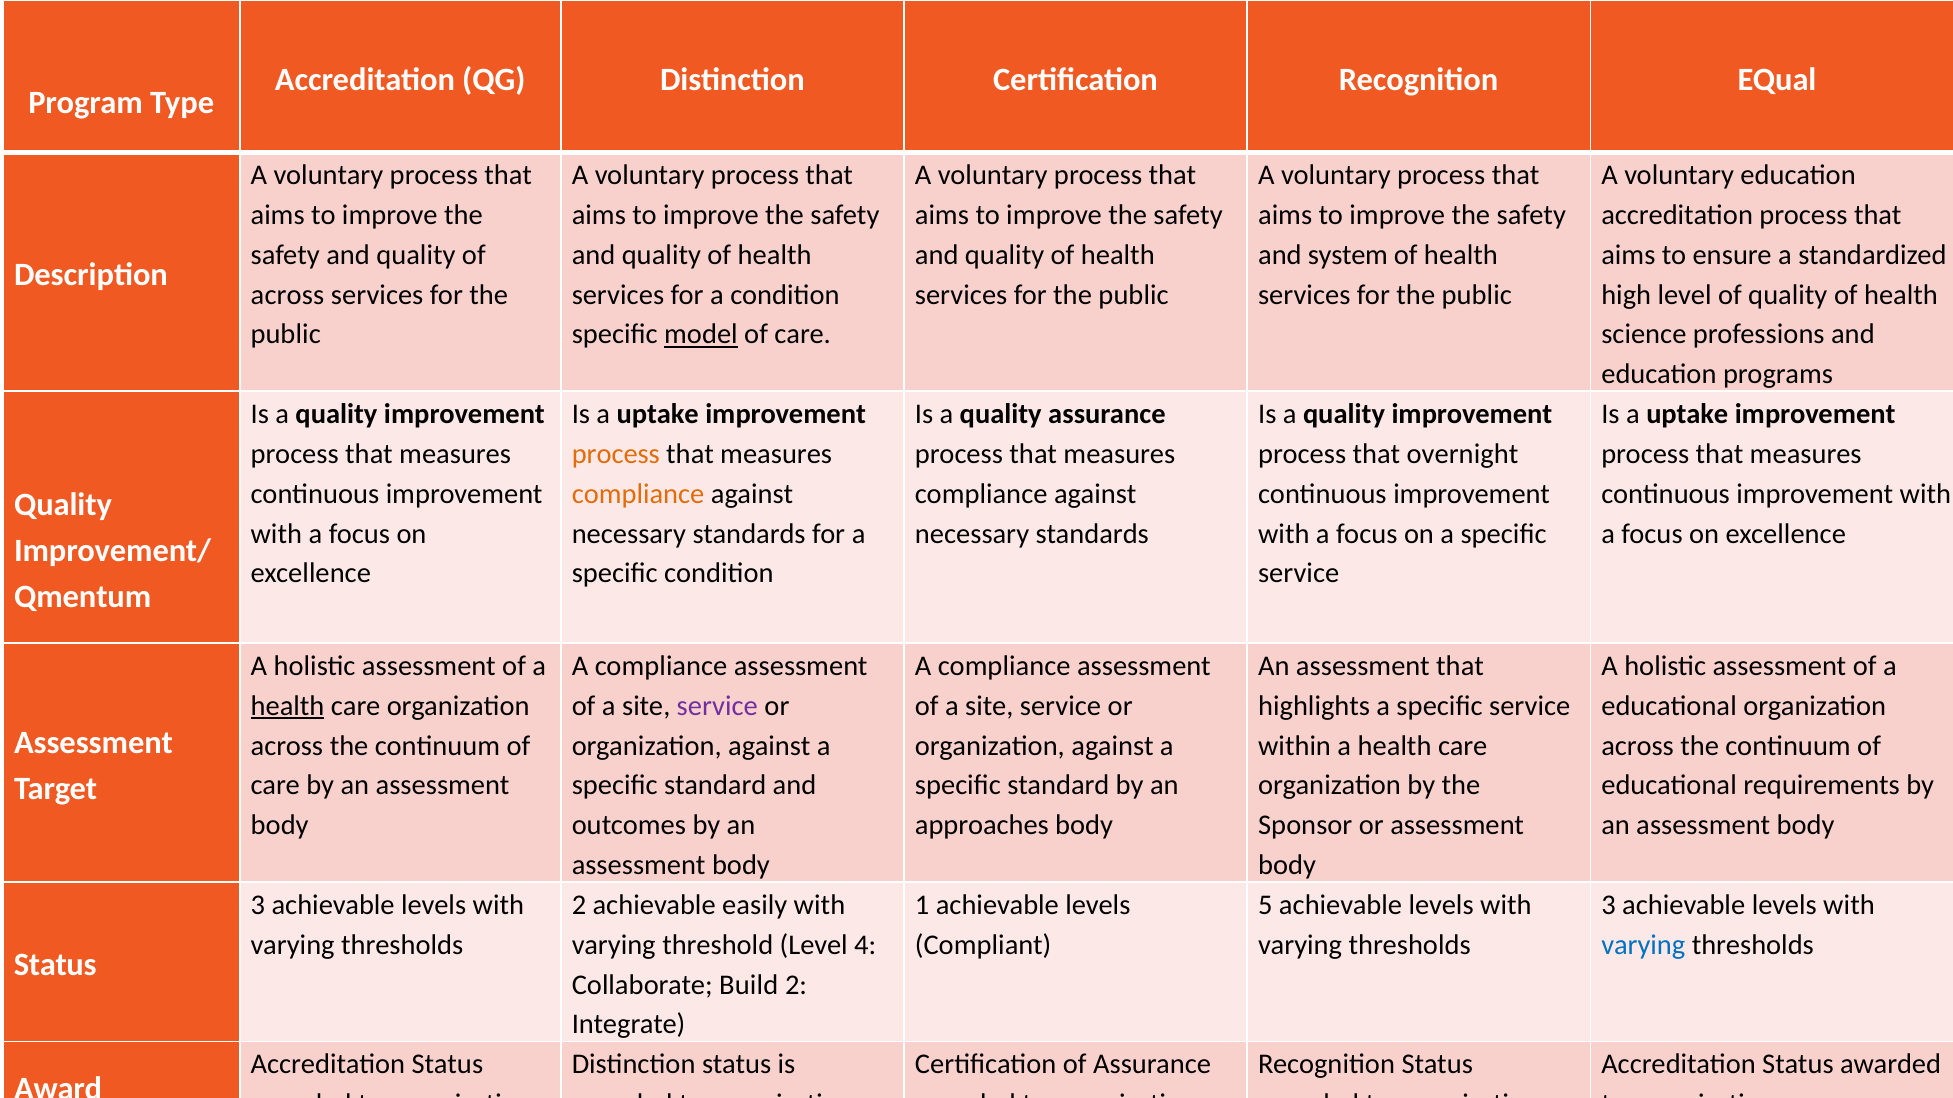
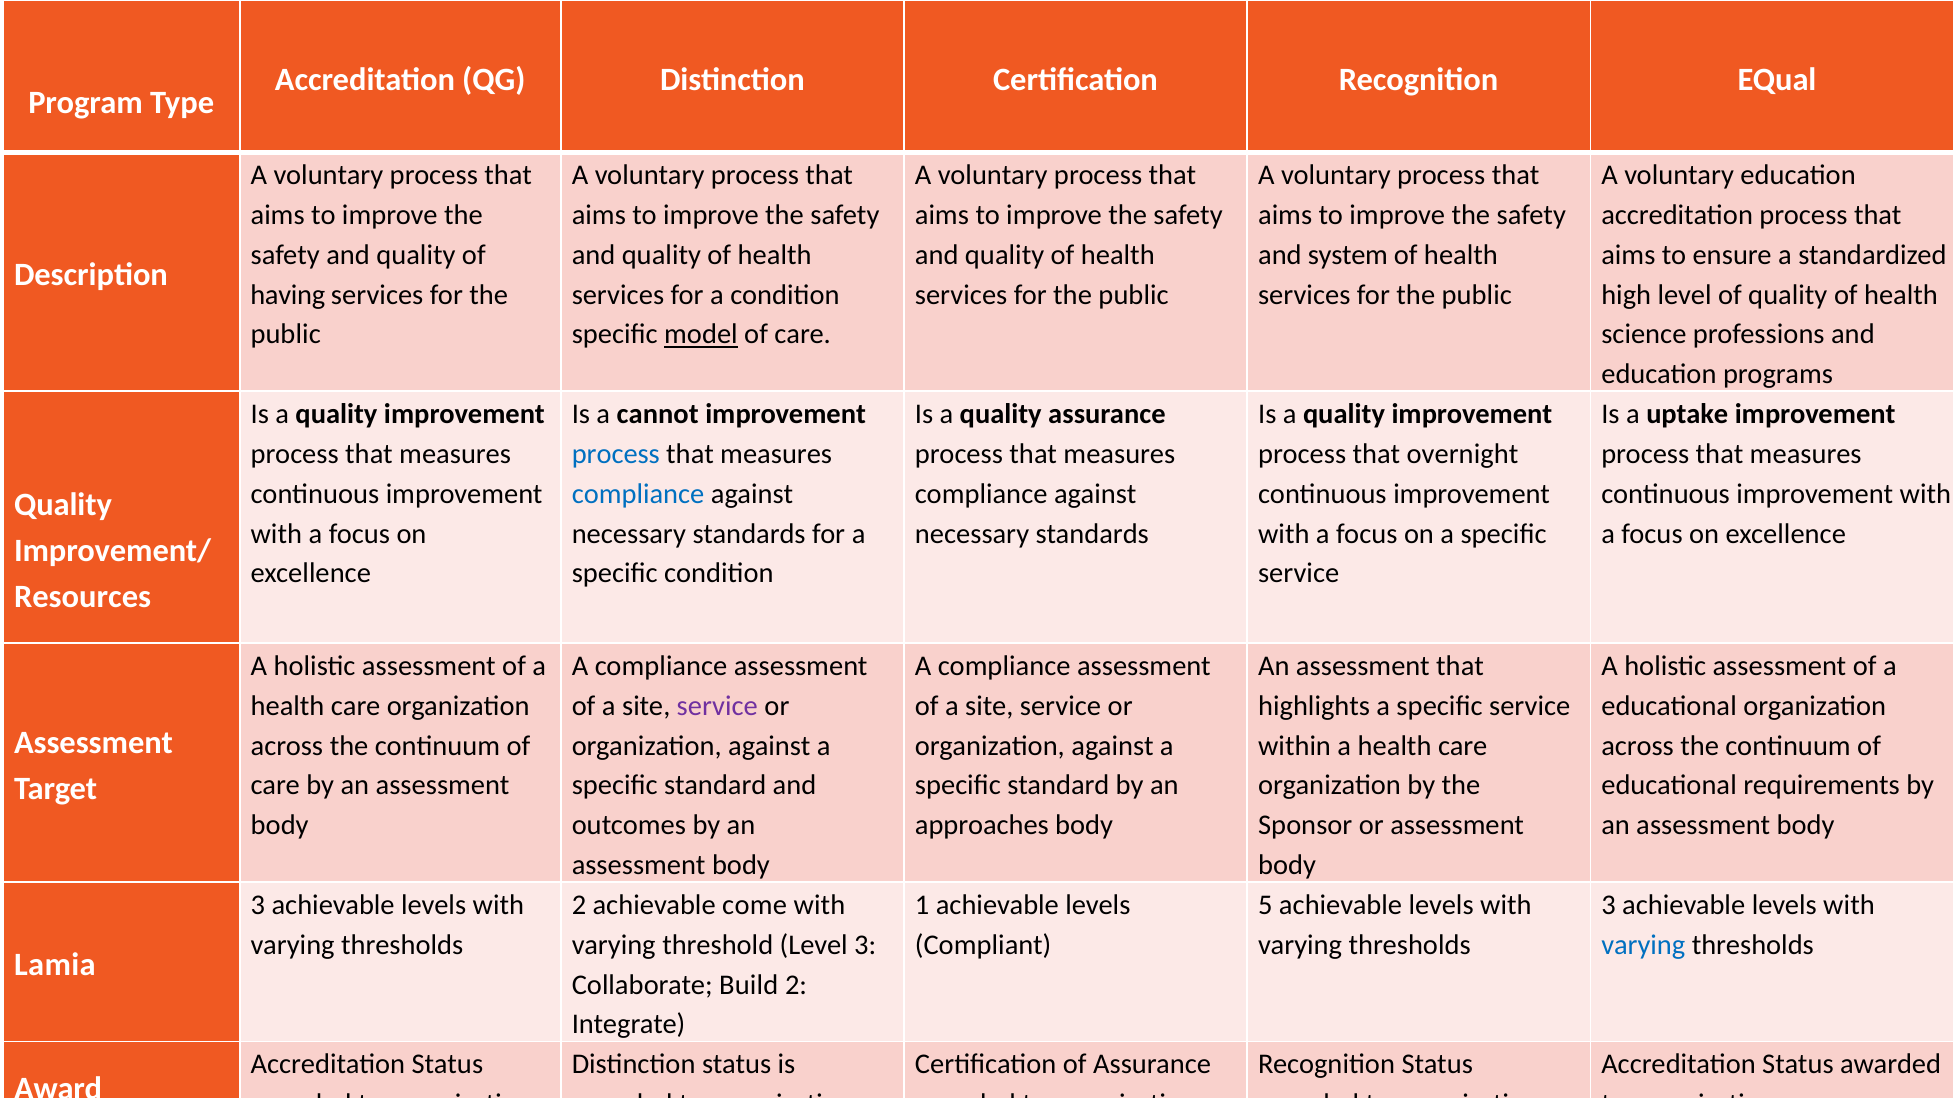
across: across -> having (288, 295)
uptake: uptake -> cannot (658, 414)
process colour: orange -> blue (616, 454)
compliance colour: orange -> blue (638, 494)
Qmentum: Qmentum -> Resources (83, 597)
health underline: present -> none (288, 706)
easily: easily -> come (755, 905)
Level 4: 4 -> 3 (865, 945)
Status: Status -> Lamia (55, 966)
